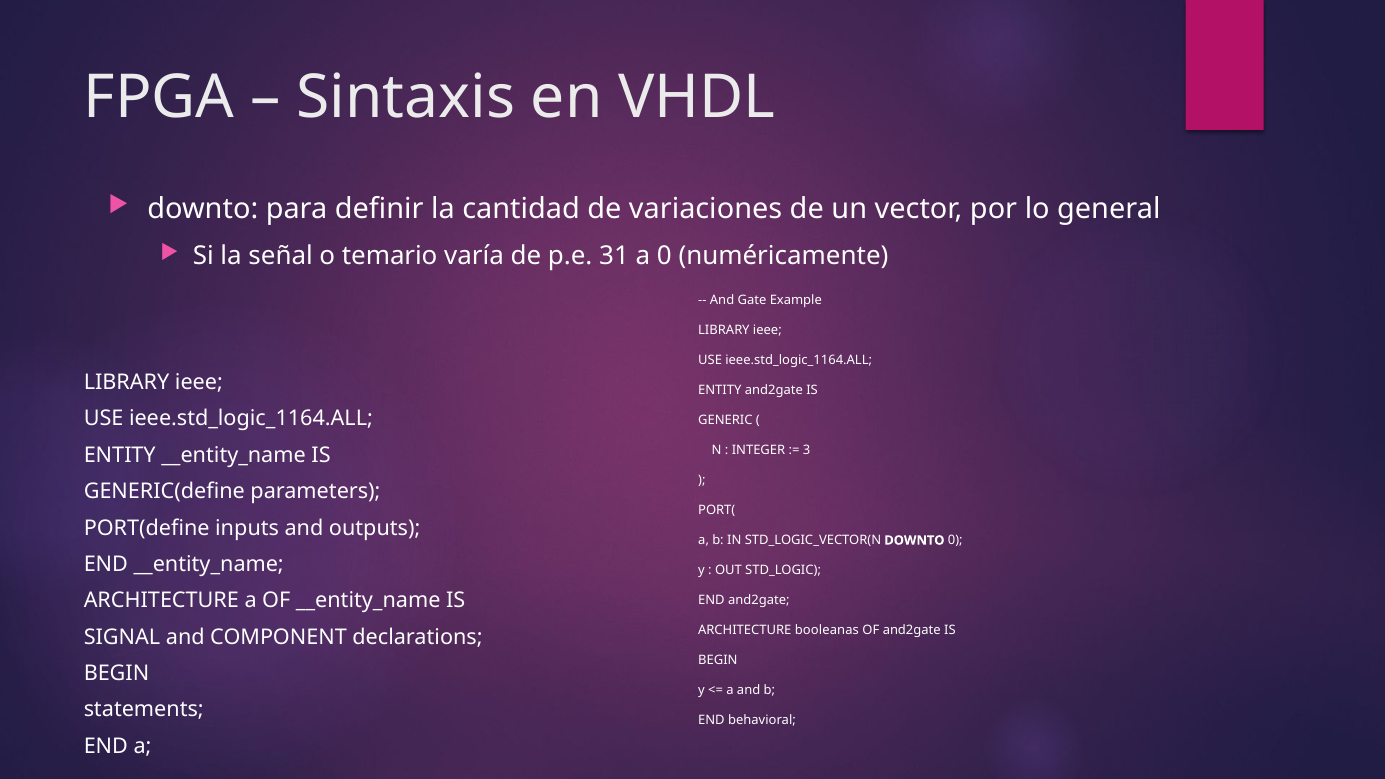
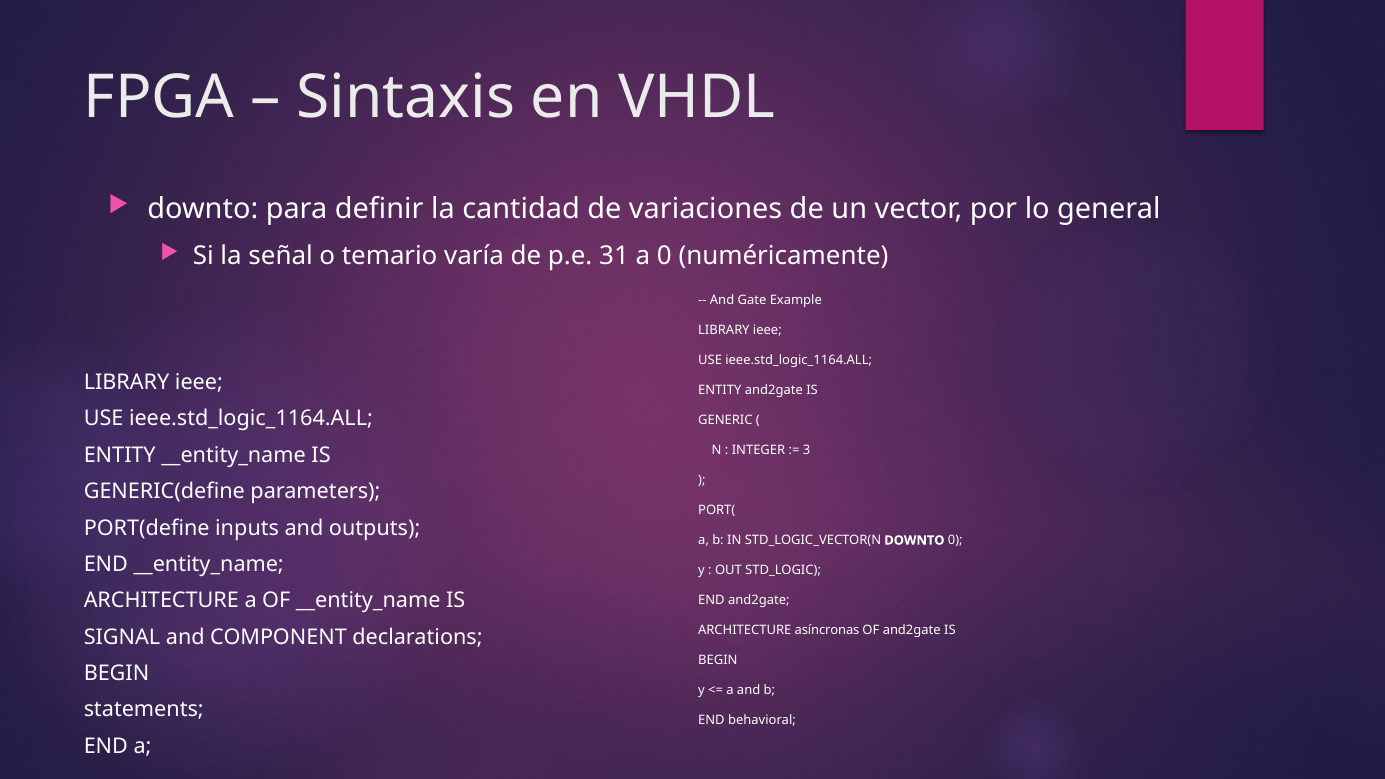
booleanas: booleanas -> asíncronas (827, 631)
